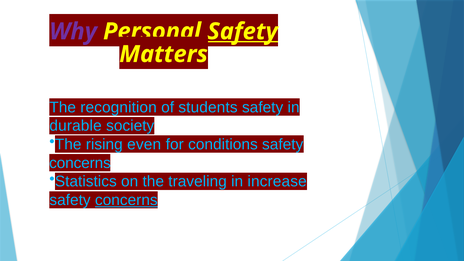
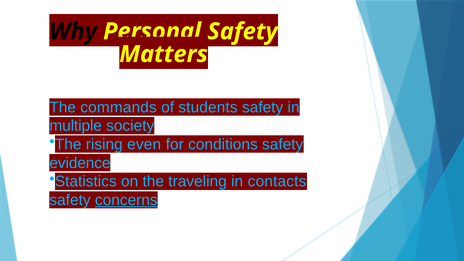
Why colour: purple -> black (73, 31)
Safety underline: present -> none (243, 31)
recognition: recognition -> commands (119, 107)
durable: durable -> multiple (76, 126)
concerns: concerns -> evidence (80, 163)
increase: increase -> contacts (277, 182)
